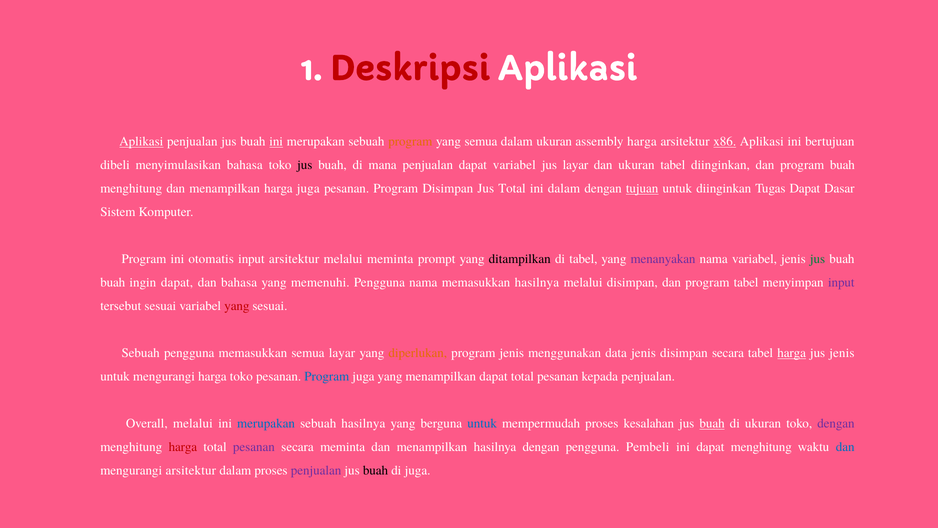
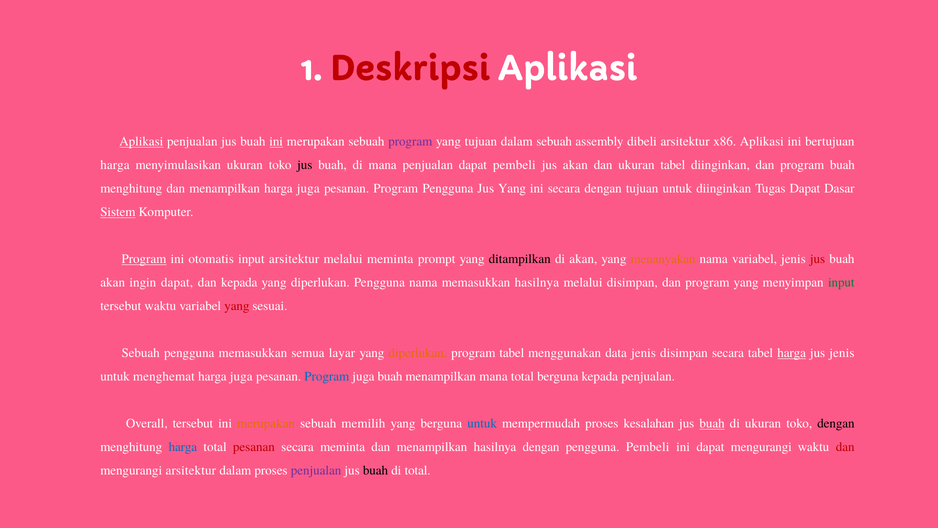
program colour: orange -> purple (410, 141)
yang semua: semua -> tujuan (481, 141)
dalam ukuran: ukuran -> sebuah (554, 141)
assembly harga: harga -> dibeli (642, 141)
x86 underline: present -> none (725, 141)
dibeli: dibeli -> harga (115, 165)
menyimulasikan bahasa: bahasa -> ukuran (245, 165)
dapat variabel: variabel -> pembeli (514, 165)
jus layar: layar -> akan (575, 165)
Program Disimpan: Disimpan -> Pengguna (448, 188)
Jus Total: Total -> Yang (512, 188)
ini dalam: dalam -> secara (564, 188)
tujuan underline: present -> none (642, 188)
Sistem underline: none -> present (118, 212)
Program underline: none -> present (144, 259)
di tabel: tabel -> akan (583, 259)
menanyakan colour: purple -> orange (663, 259)
jus colour: green -> red (818, 259)
buah: buah -> akan (113, 282)
dan bahasa: bahasa -> kepada (239, 282)
memenuhi: memenuhi -> diperlukan (320, 282)
dan program tabel: tabel -> yang (746, 282)
input colour: purple -> green (841, 282)
tersebut sesuai: sesuai -> waktu (160, 306)
program jenis: jenis -> tabel (512, 353)
untuk mengurangi: mengurangi -> menghemat (164, 376)
toko: toko -> juga (241, 376)
juga yang: yang -> buah (390, 376)
menampilkan dapat: dapat -> mana (494, 376)
pesanan: pesanan -> berguna (558, 376)
Overall melalui: melalui -> tersebut (193, 423)
merupakan colour: blue -> orange (266, 423)
sebuah hasilnya: hasilnya -> memilih (363, 423)
dengan colour: purple -> black (836, 423)
harga colour: red -> blue (183, 447)
pesanan colour: purple -> red (254, 447)
dapat menghitung: menghitung -> mengurangi (761, 447)
dan colour: blue -> red (845, 447)
di juga: juga -> total (418, 470)
